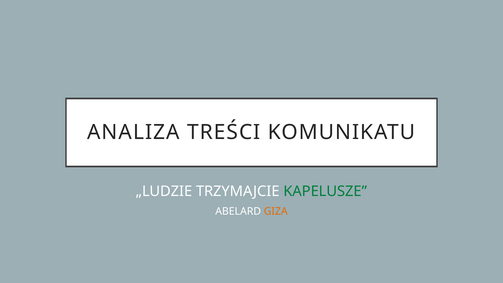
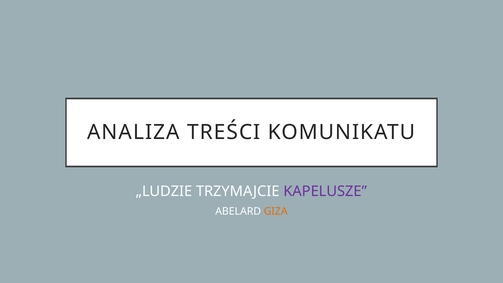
KAPELUSZE colour: green -> purple (325, 191)
